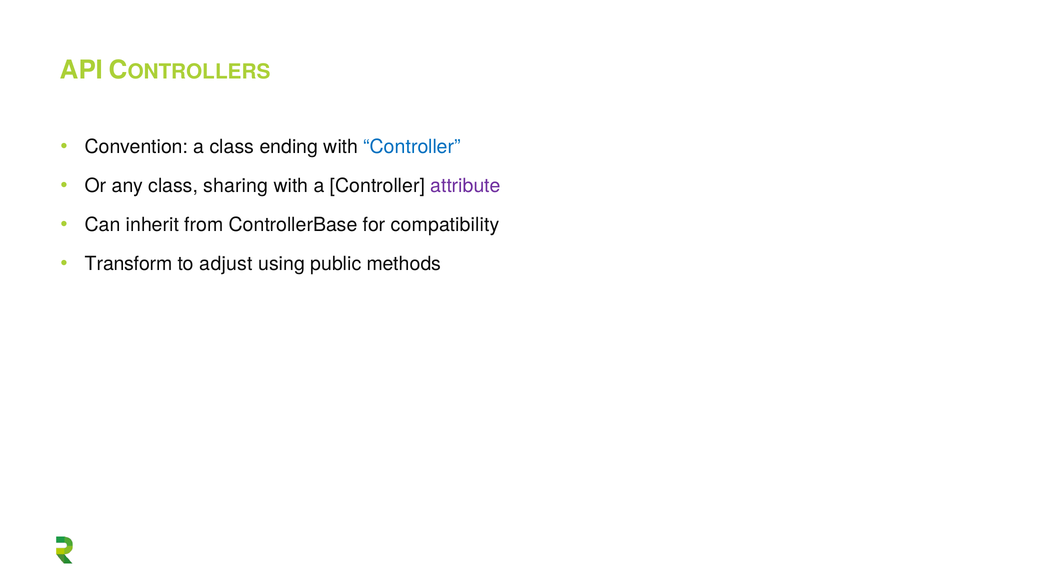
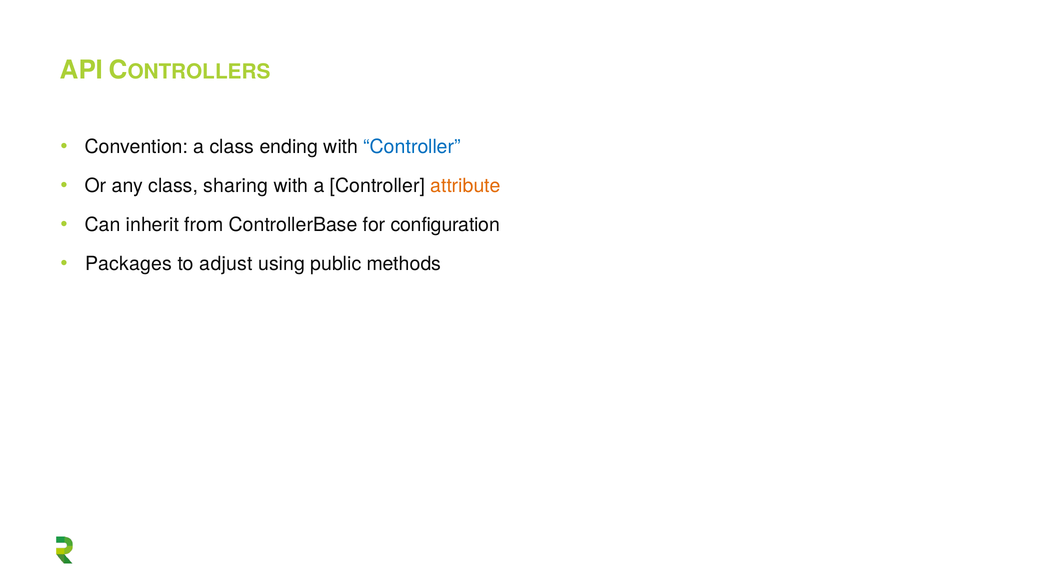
attribute colour: purple -> orange (466, 186)
compatibility: compatibility -> configuration (445, 225)
Transform: Transform -> Packages (129, 264)
